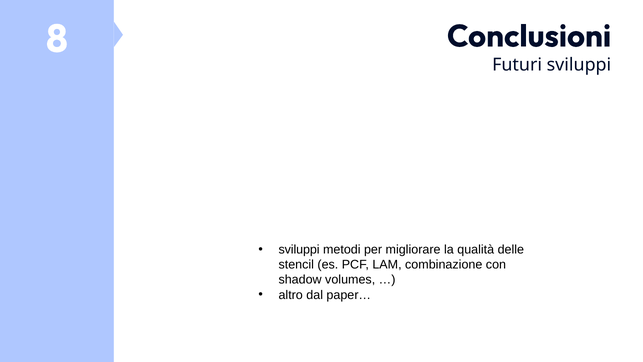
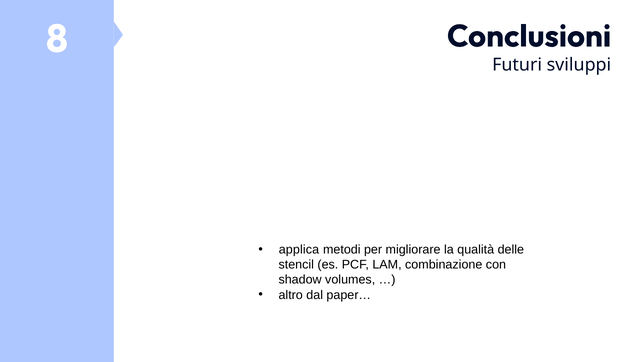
sviluppi: sviluppi -> applica (299, 250)
